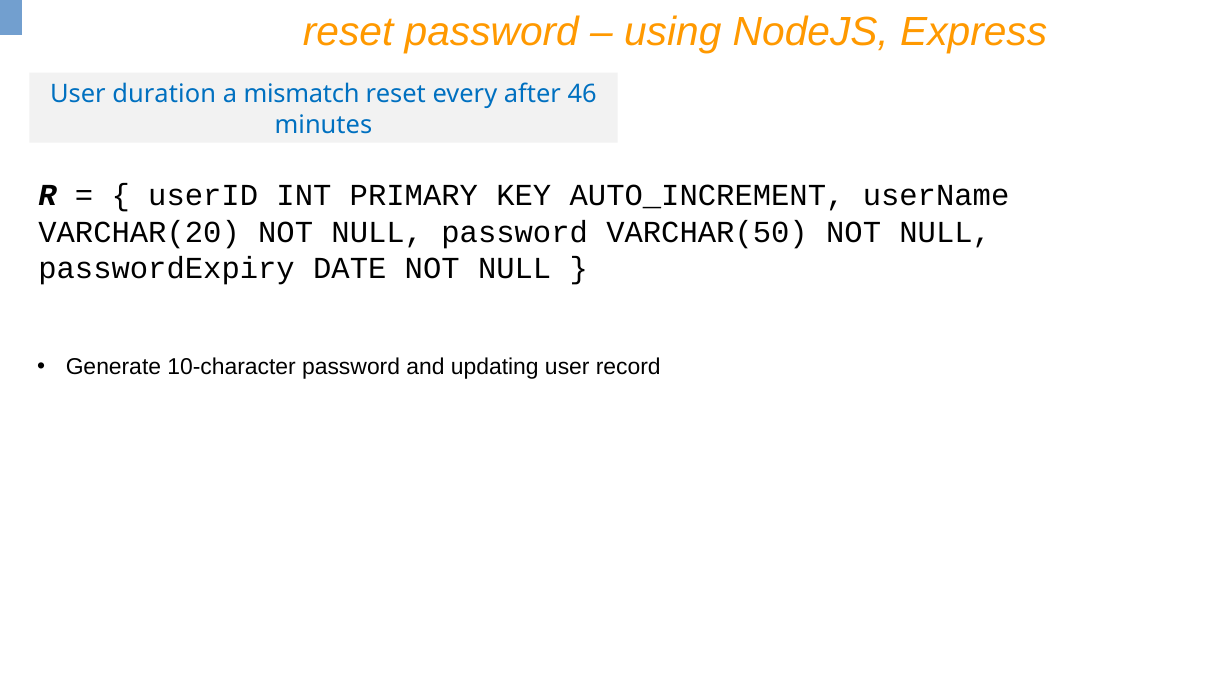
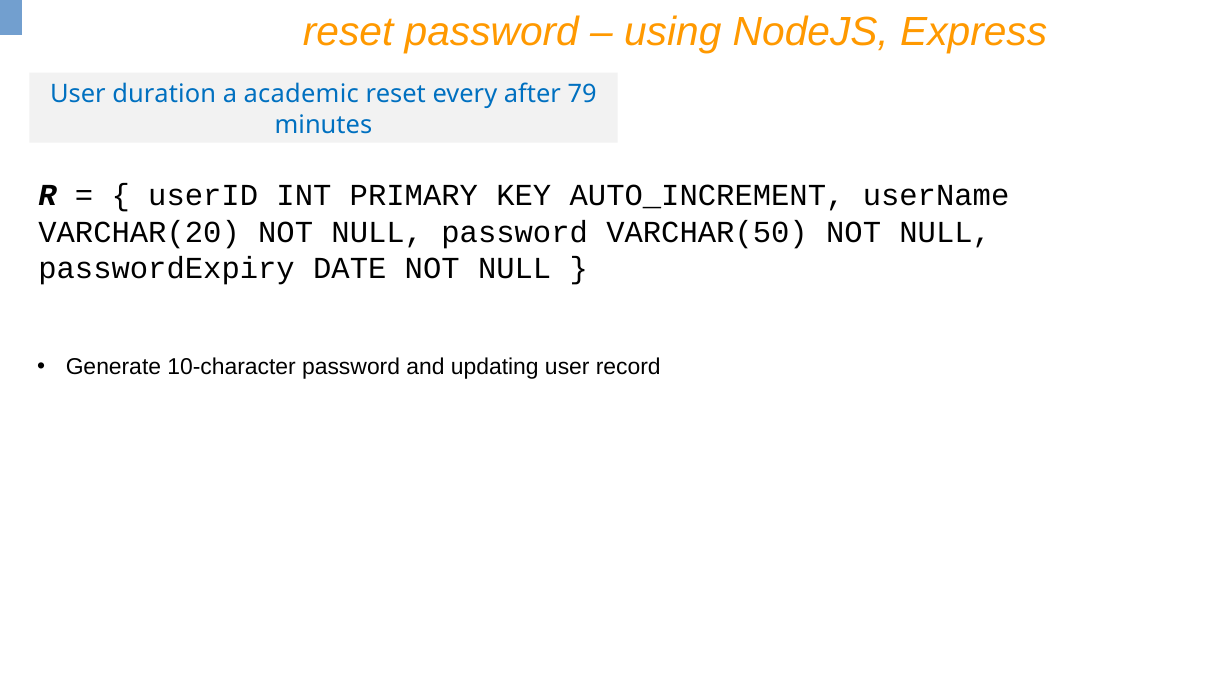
mismatch: mismatch -> academic (301, 94)
46: 46 -> 79 (582, 94)
